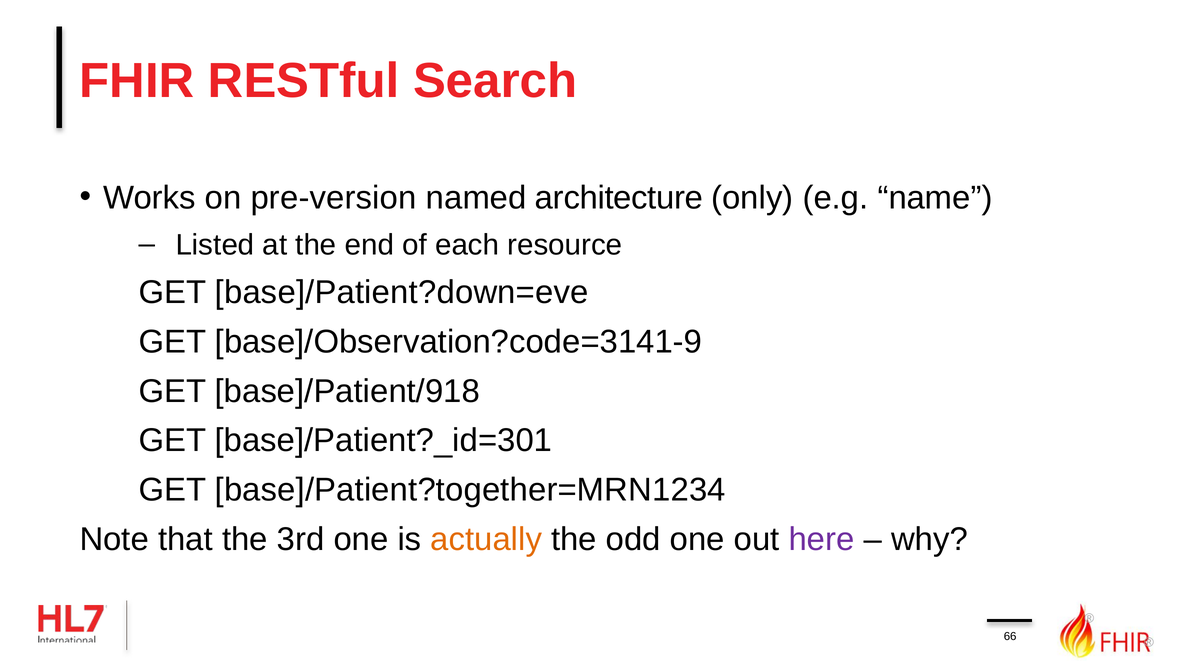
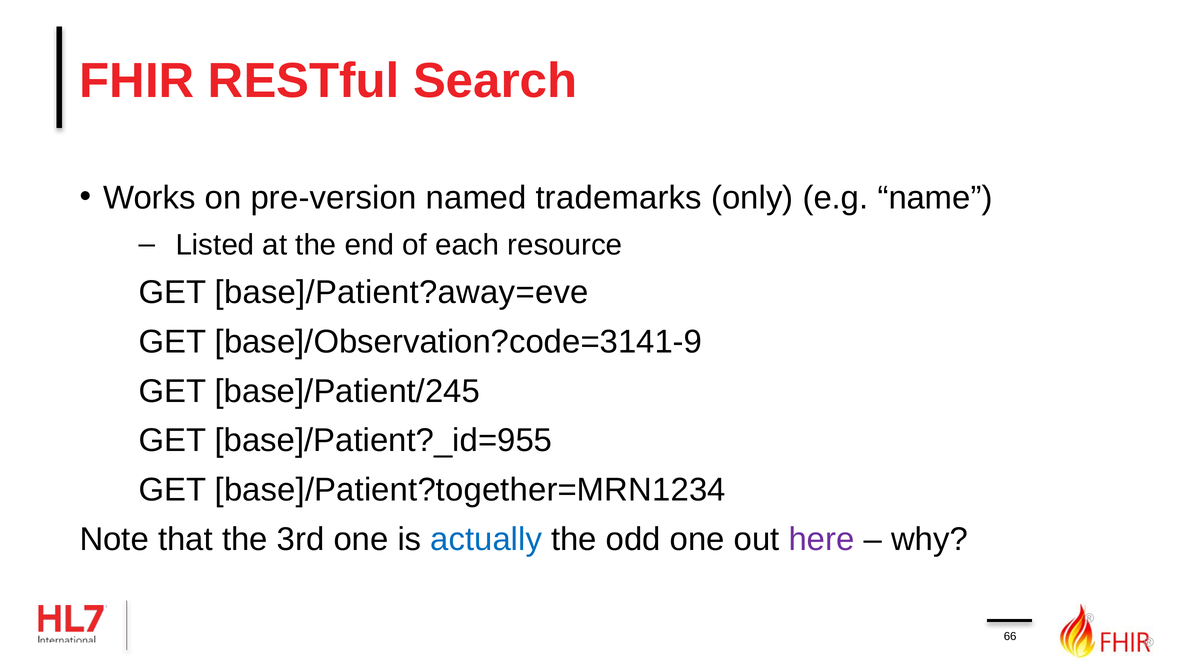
architecture: architecture -> trademarks (619, 198)
base]/Patient?down=eve: base]/Patient?down=eve -> base]/Patient?away=eve (402, 292)
base]/Patient/918: base]/Patient/918 -> base]/Patient/245 (347, 391)
base]/Patient?_id=301: base]/Patient?_id=301 -> base]/Patient?_id=955 (383, 440)
actually colour: orange -> blue (486, 539)
